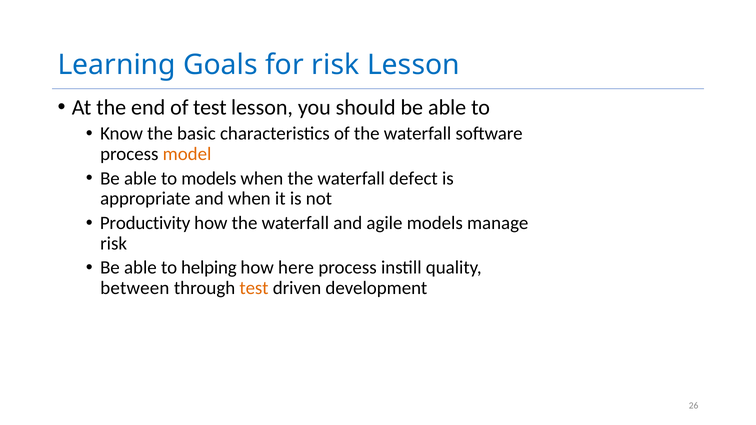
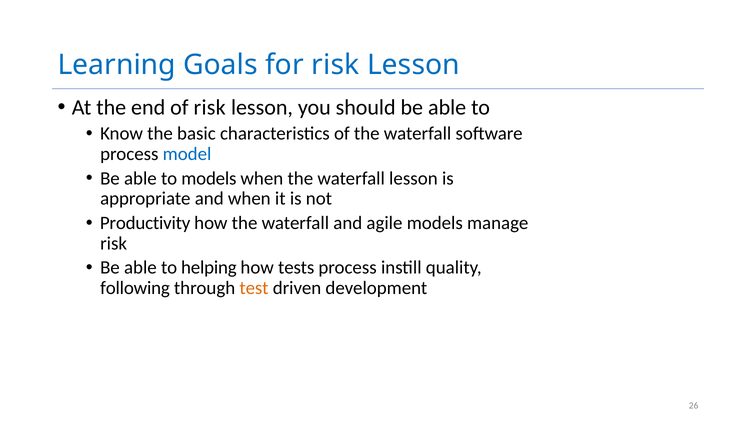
of test: test -> risk (210, 108)
model colour: orange -> blue (187, 154)
waterfall defect: defect -> lesson (413, 178)
here: here -> tests (296, 268)
between: between -> following (135, 288)
